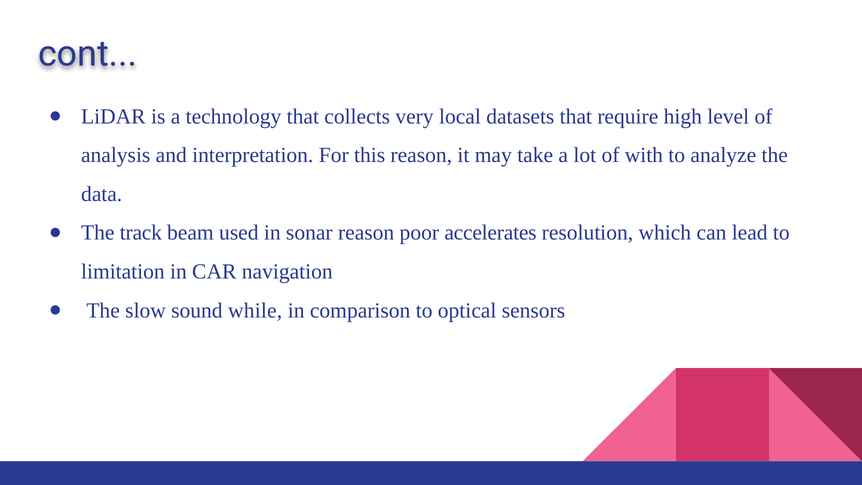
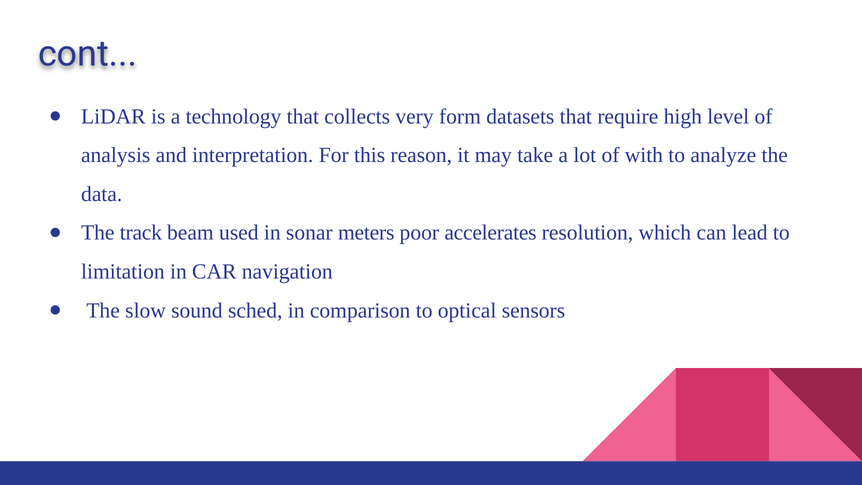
local: local -> form (460, 116)
sonar reason: reason -> meters (366, 233)
while: while -> sched (255, 310)
